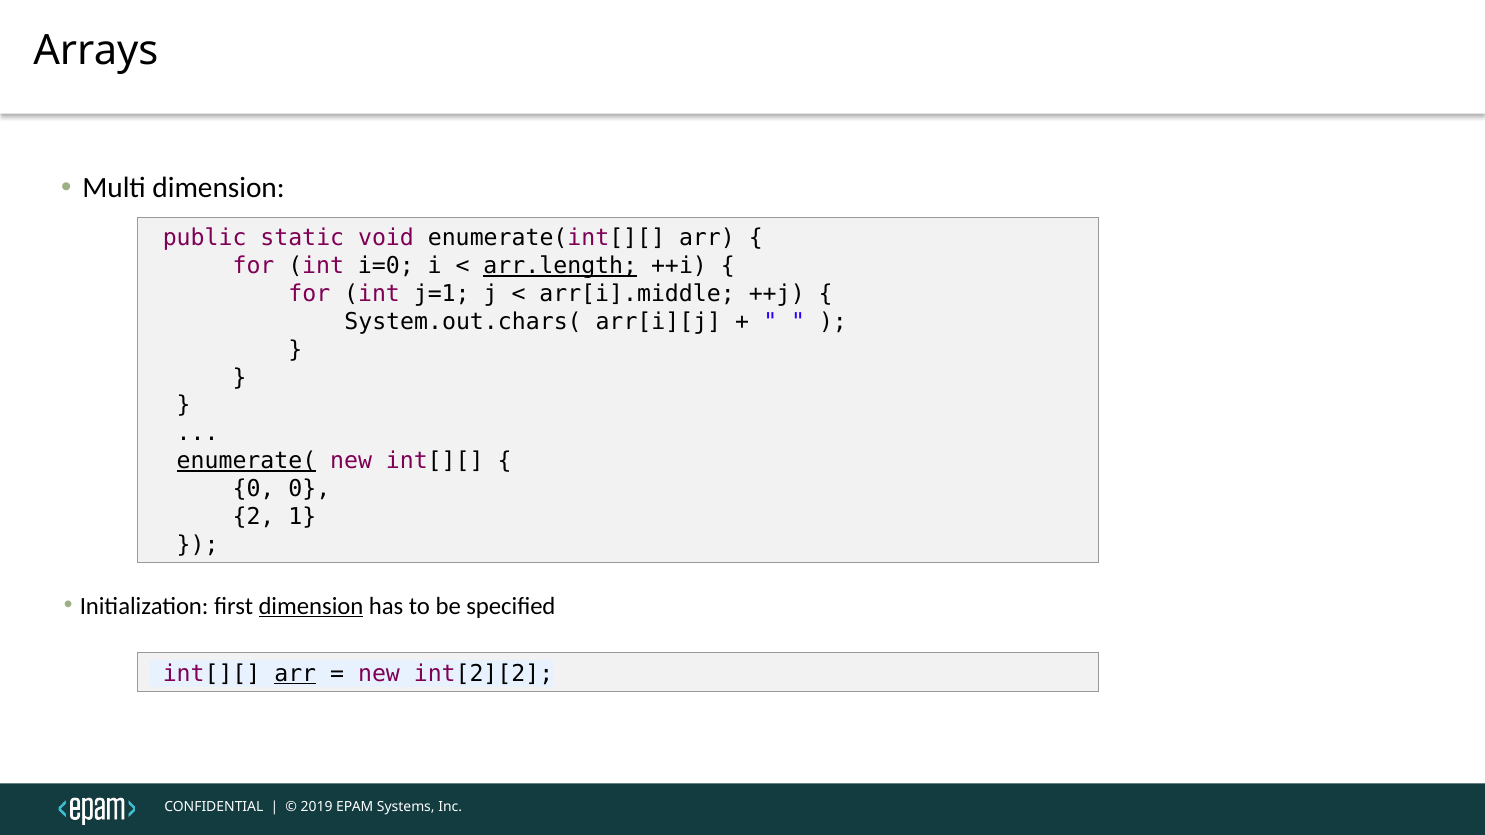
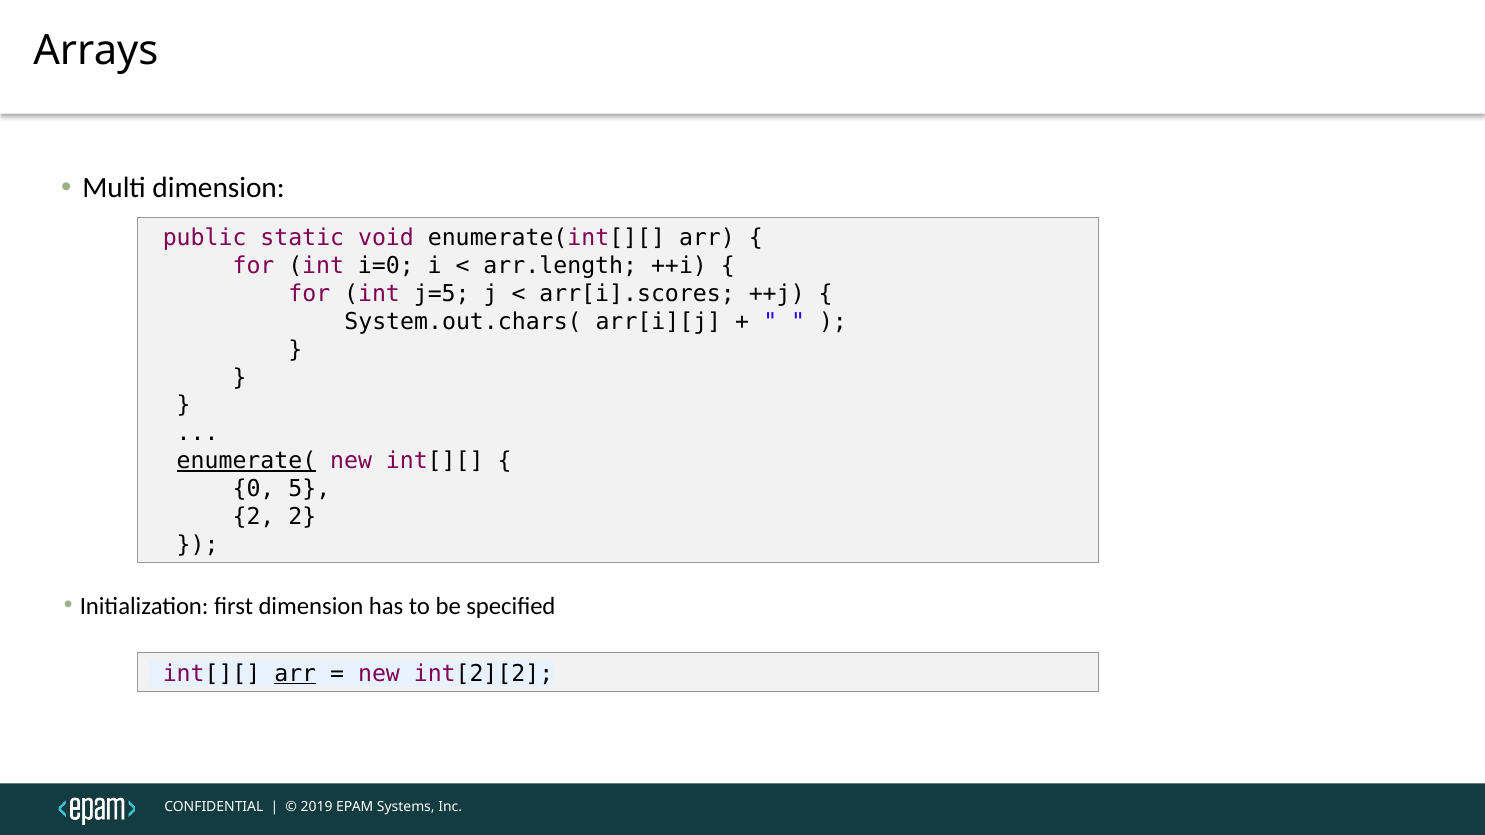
arr.length underline: present -> none (560, 266)
j=1: j=1 -> j=5 (442, 294)
arr[i].middle: arr[i].middle -> arr[i].scores (637, 294)
0 0: 0 -> 5 (309, 489)
2 1: 1 -> 2 (302, 517)
dimension underline: present -> none (311, 606)
